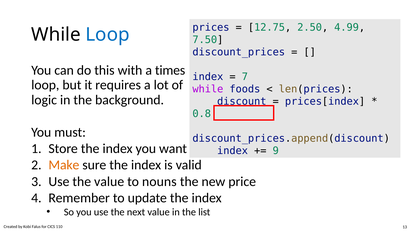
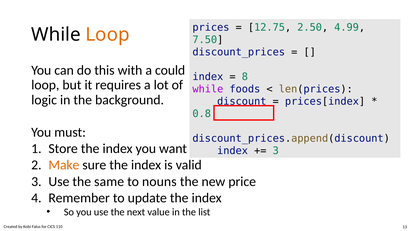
Loop colour: blue -> orange (108, 34)
times: times -> could (170, 70)
7: 7 -> 8 (245, 77)
9: 9 -> 3 (276, 150)
the value: value -> same (109, 181)
